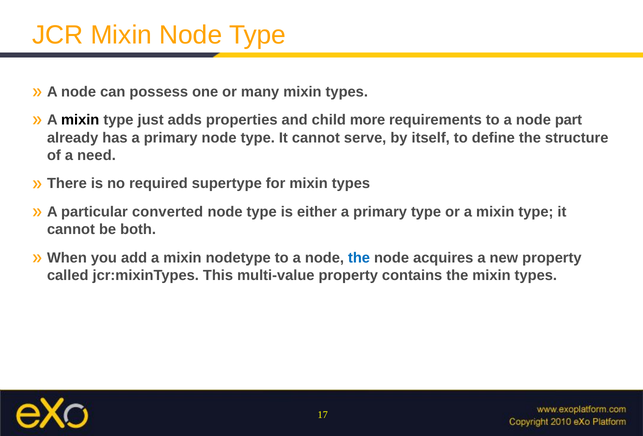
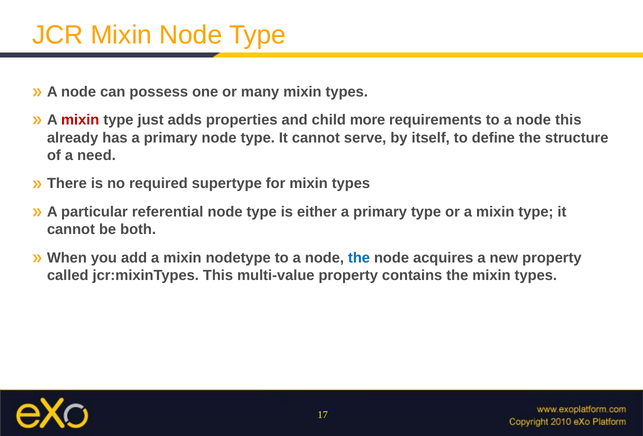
mixin colour: black -> red (80, 120)
node part: part -> this (568, 120)
converted: converted -> referential (168, 212)
